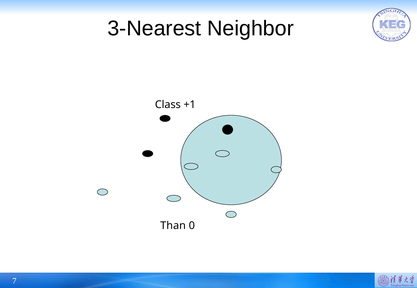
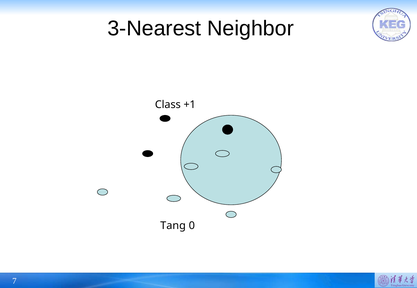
Than: Than -> Tang (173, 226)
